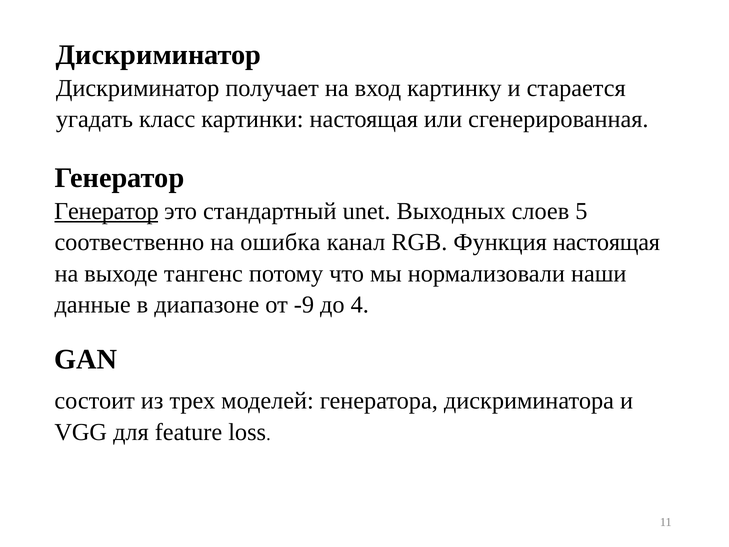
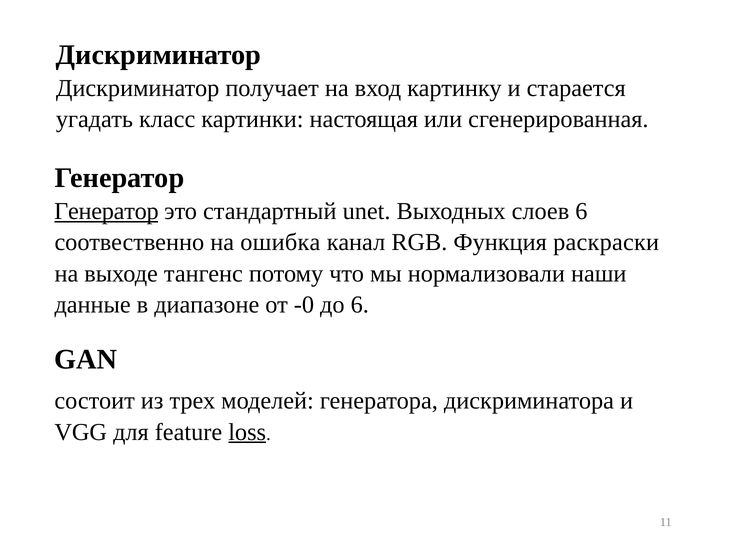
слоев 5: 5 -> 6 (581, 211)
Функция настоящая: настоящая -> раскраски (606, 242)
-9: -9 -> -0 (304, 305)
до 4: 4 -> 6 (360, 305)
loss underline: none -> present (247, 432)
